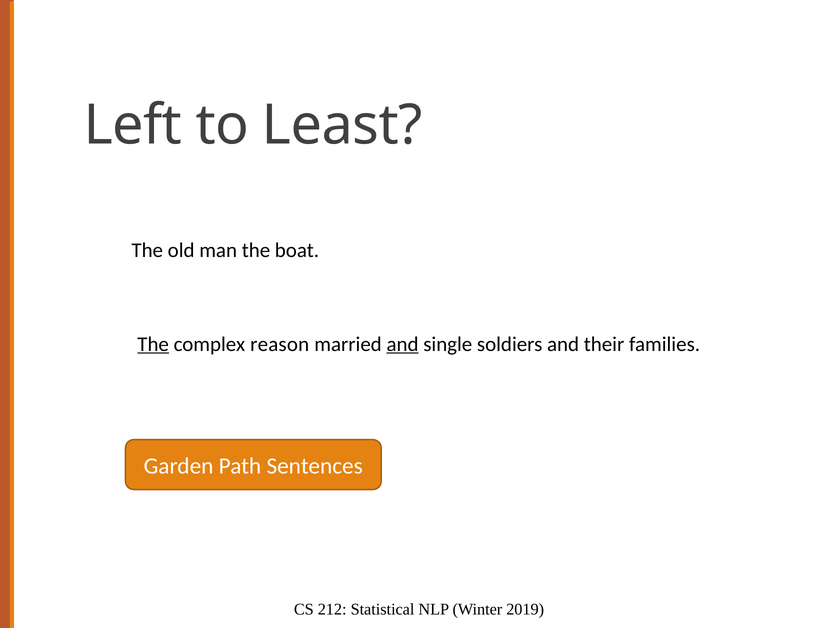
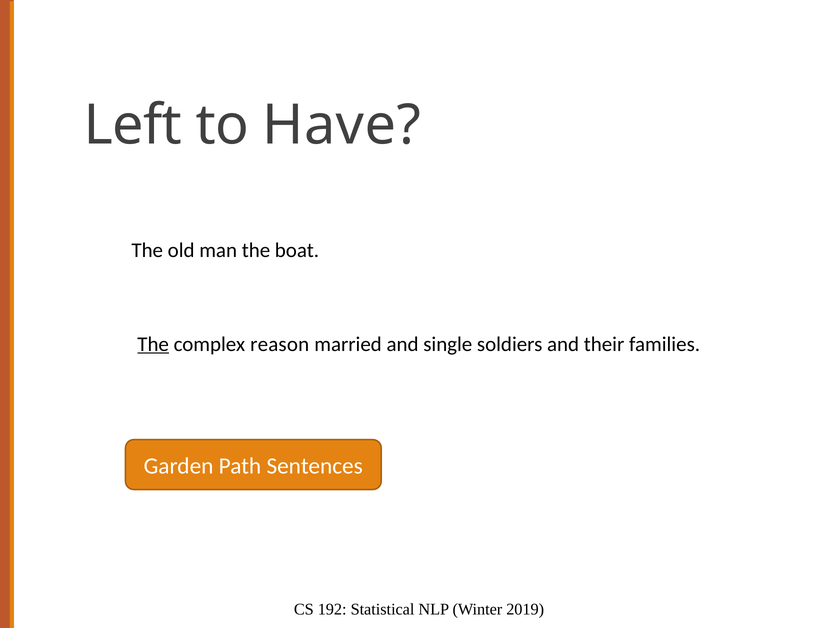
Least: Least -> Have (342, 125)
and underline: present -> none (403, 344)
212: 212 -> 192 (332, 610)
